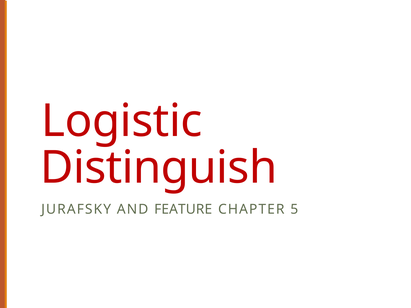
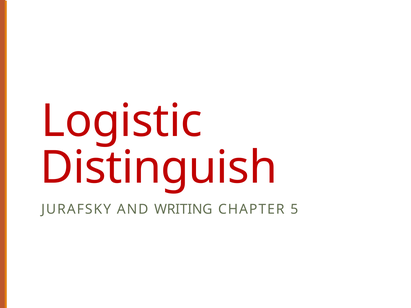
FEATURE: FEATURE -> WRITING (183, 210)
